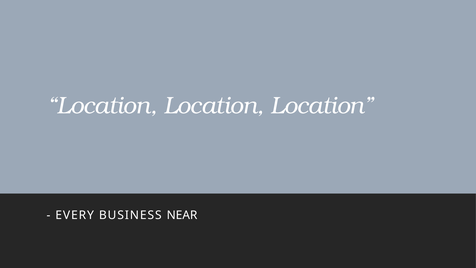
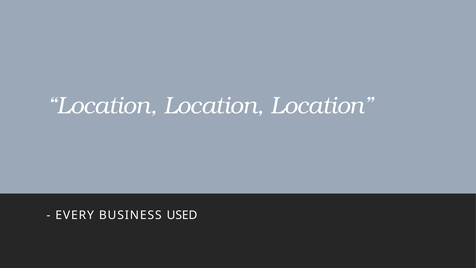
NEAR: NEAR -> USED (182, 215)
